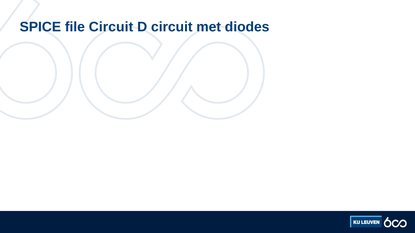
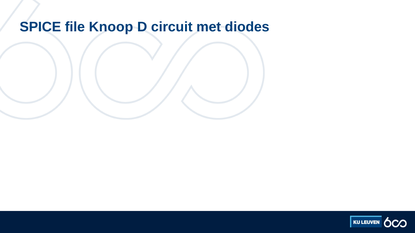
file Circuit: Circuit -> Knoop (111, 27)
